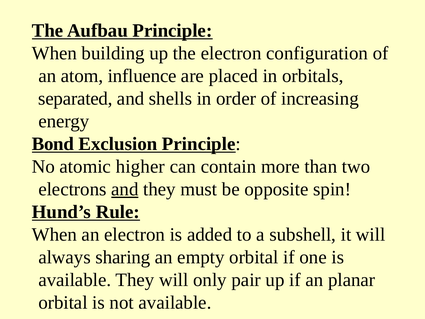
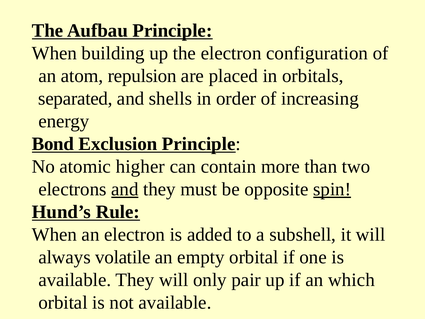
influence: influence -> repulsion (142, 76)
spin underline: none -> present (332, 189)
sharing: sharing -> volatile (123, 257)
planar: planar -> which (352, 280)
